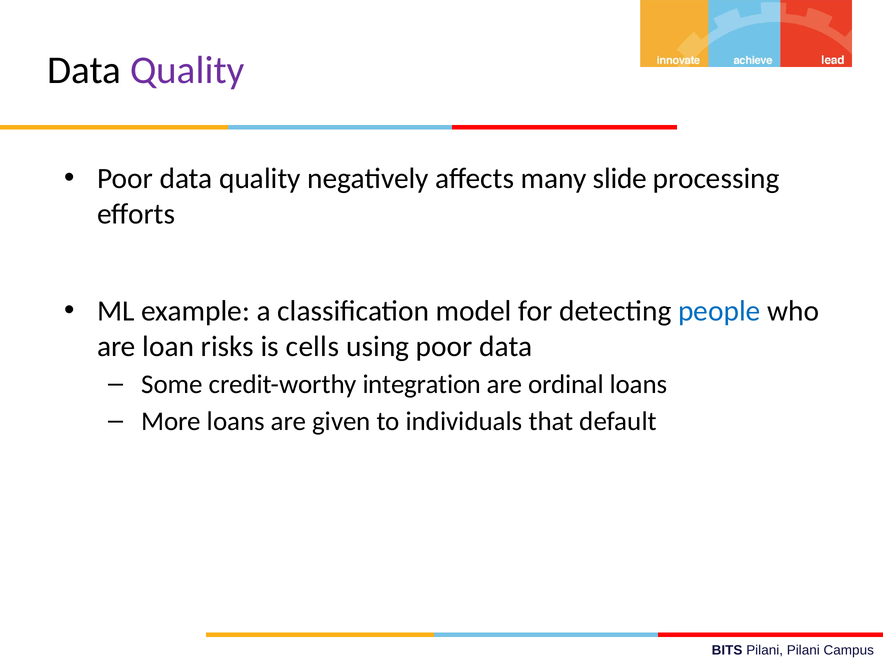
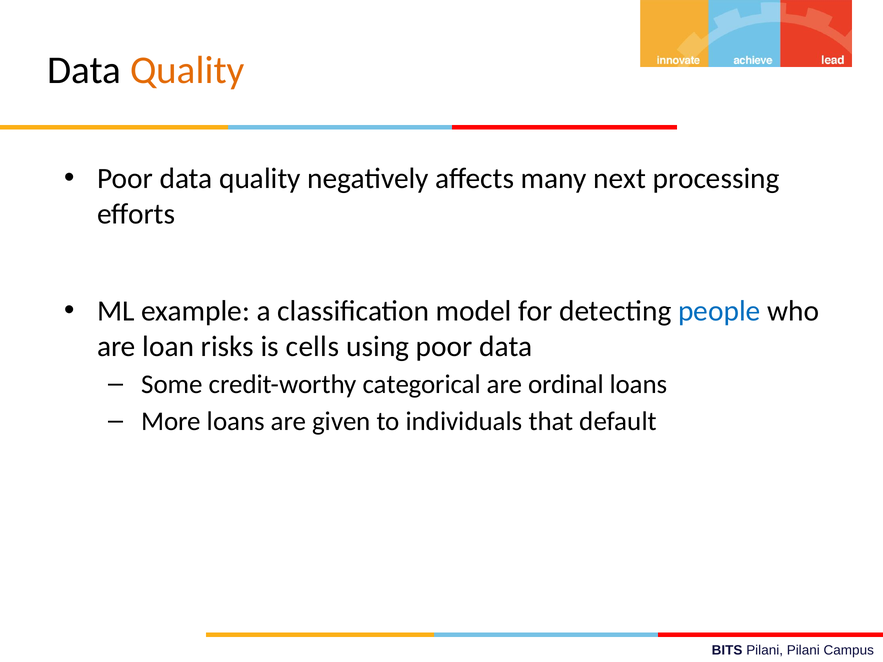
Quality colour: purple -> orange (187, 70)
slide: slide -> next (620, 179)
integration: integration -> categorical (422, 385)
